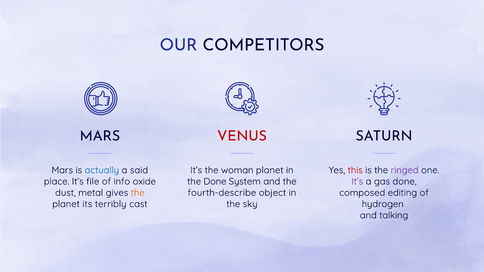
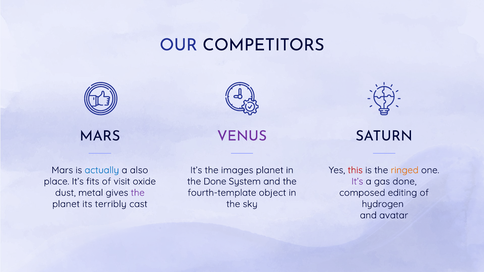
VENUS colour: red -> purple (242, 136)
said: said -> also (139, 170)
woman: woman -> images (237, 170)
ringed colour: purple -> orange (405, 170)
file: file -> fits (93, 182)
info: info -> visit (122, 182)
the colour: orange -> purple (138, 193)
fourth-describe: fourth-describe -> fourth-template (222, 193)
talking: talking -> avatar (394, 215)
